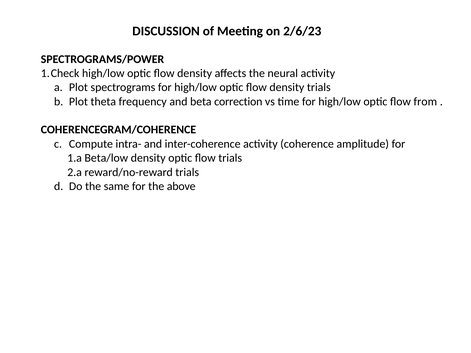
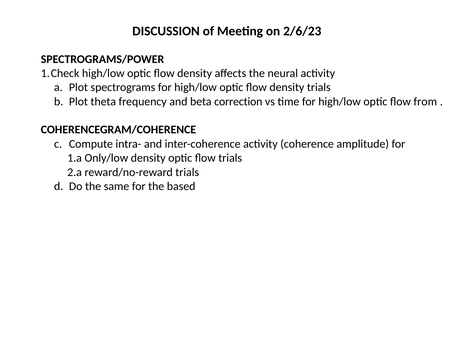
Beta/low: Beta/low -> Only/low (106, 158)
above: above -> based (181, 186)
